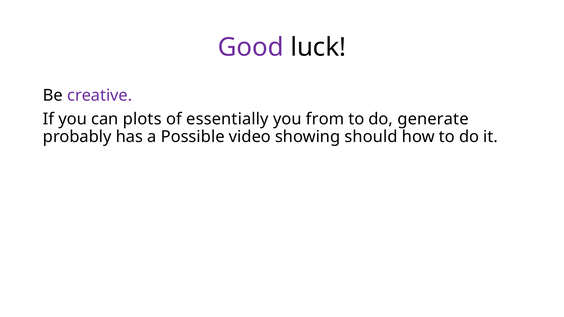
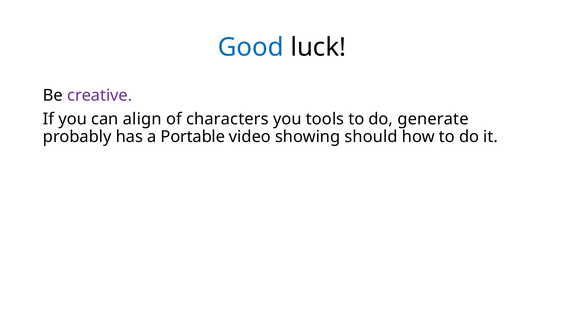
Good colour: purple -> blue (251, 47)
plots: plots -> align (142, 119)
essentially: essentially -> characters (227, 119)
from: from -> tools (325, 119)
Possible: Possible -> Portable (193, 137)
